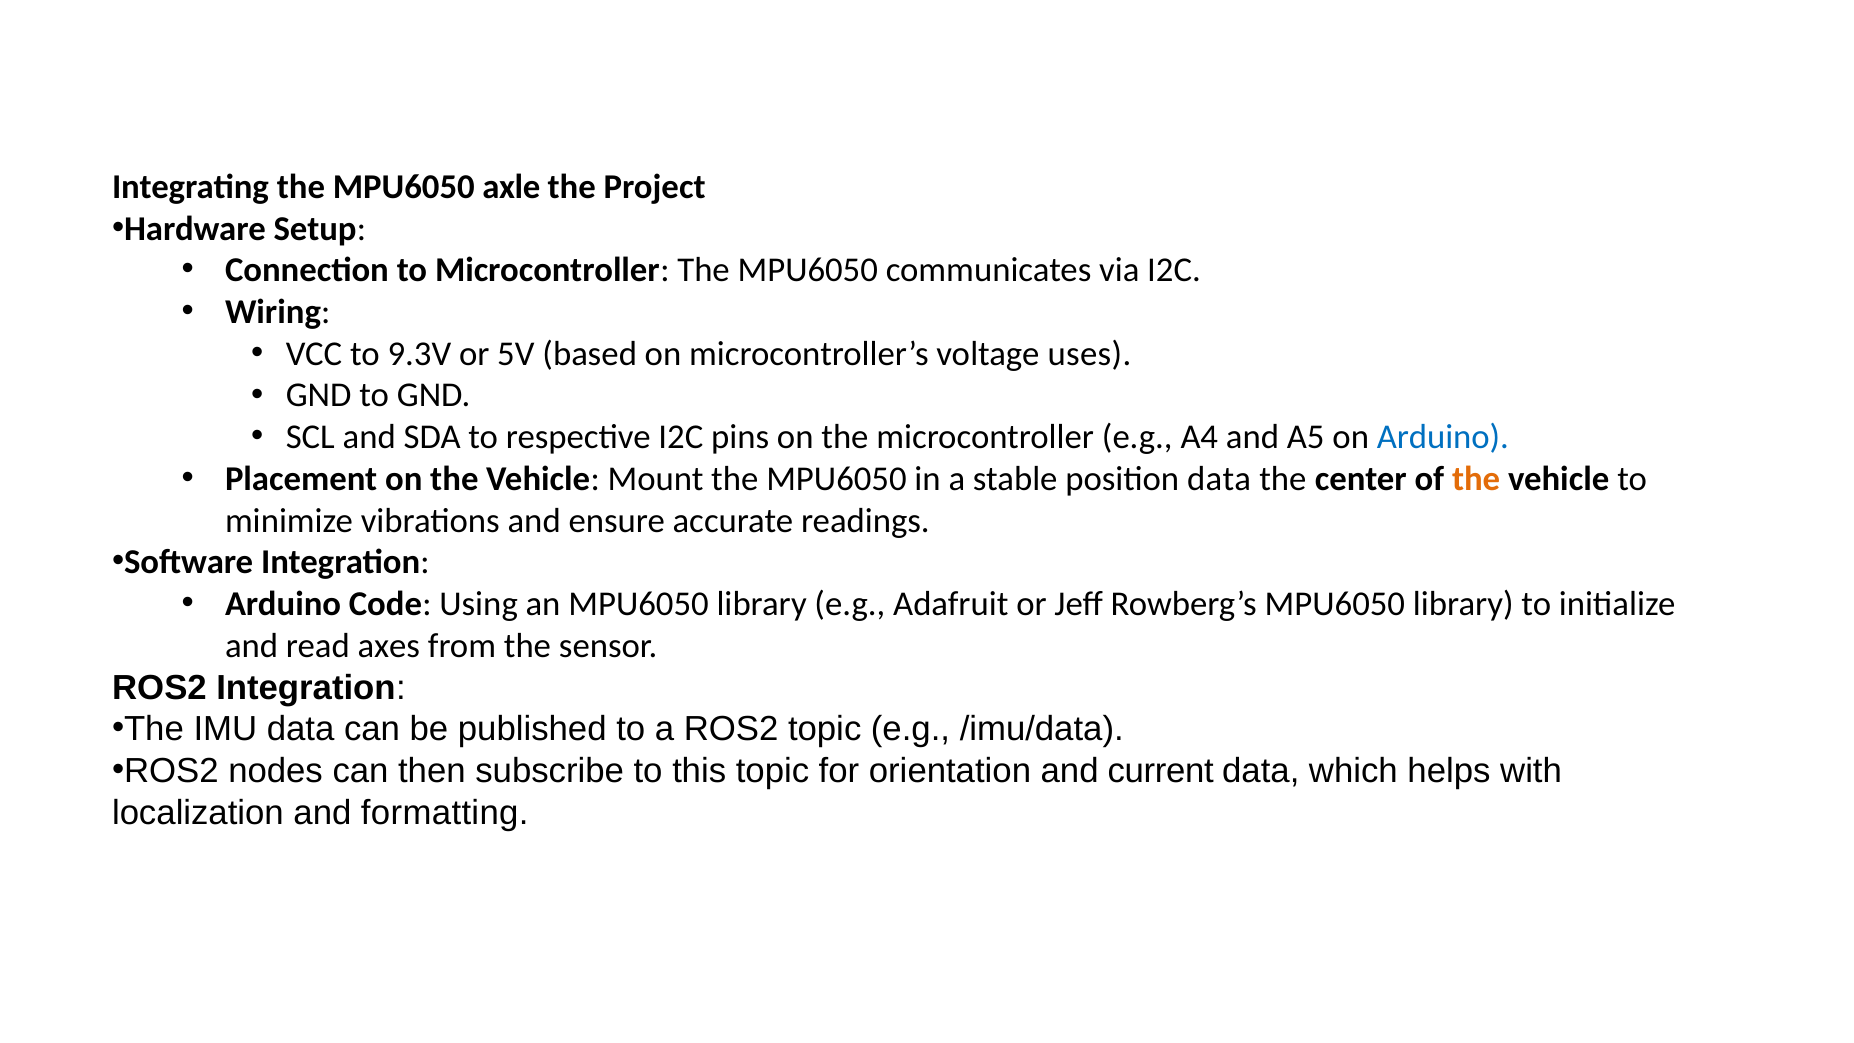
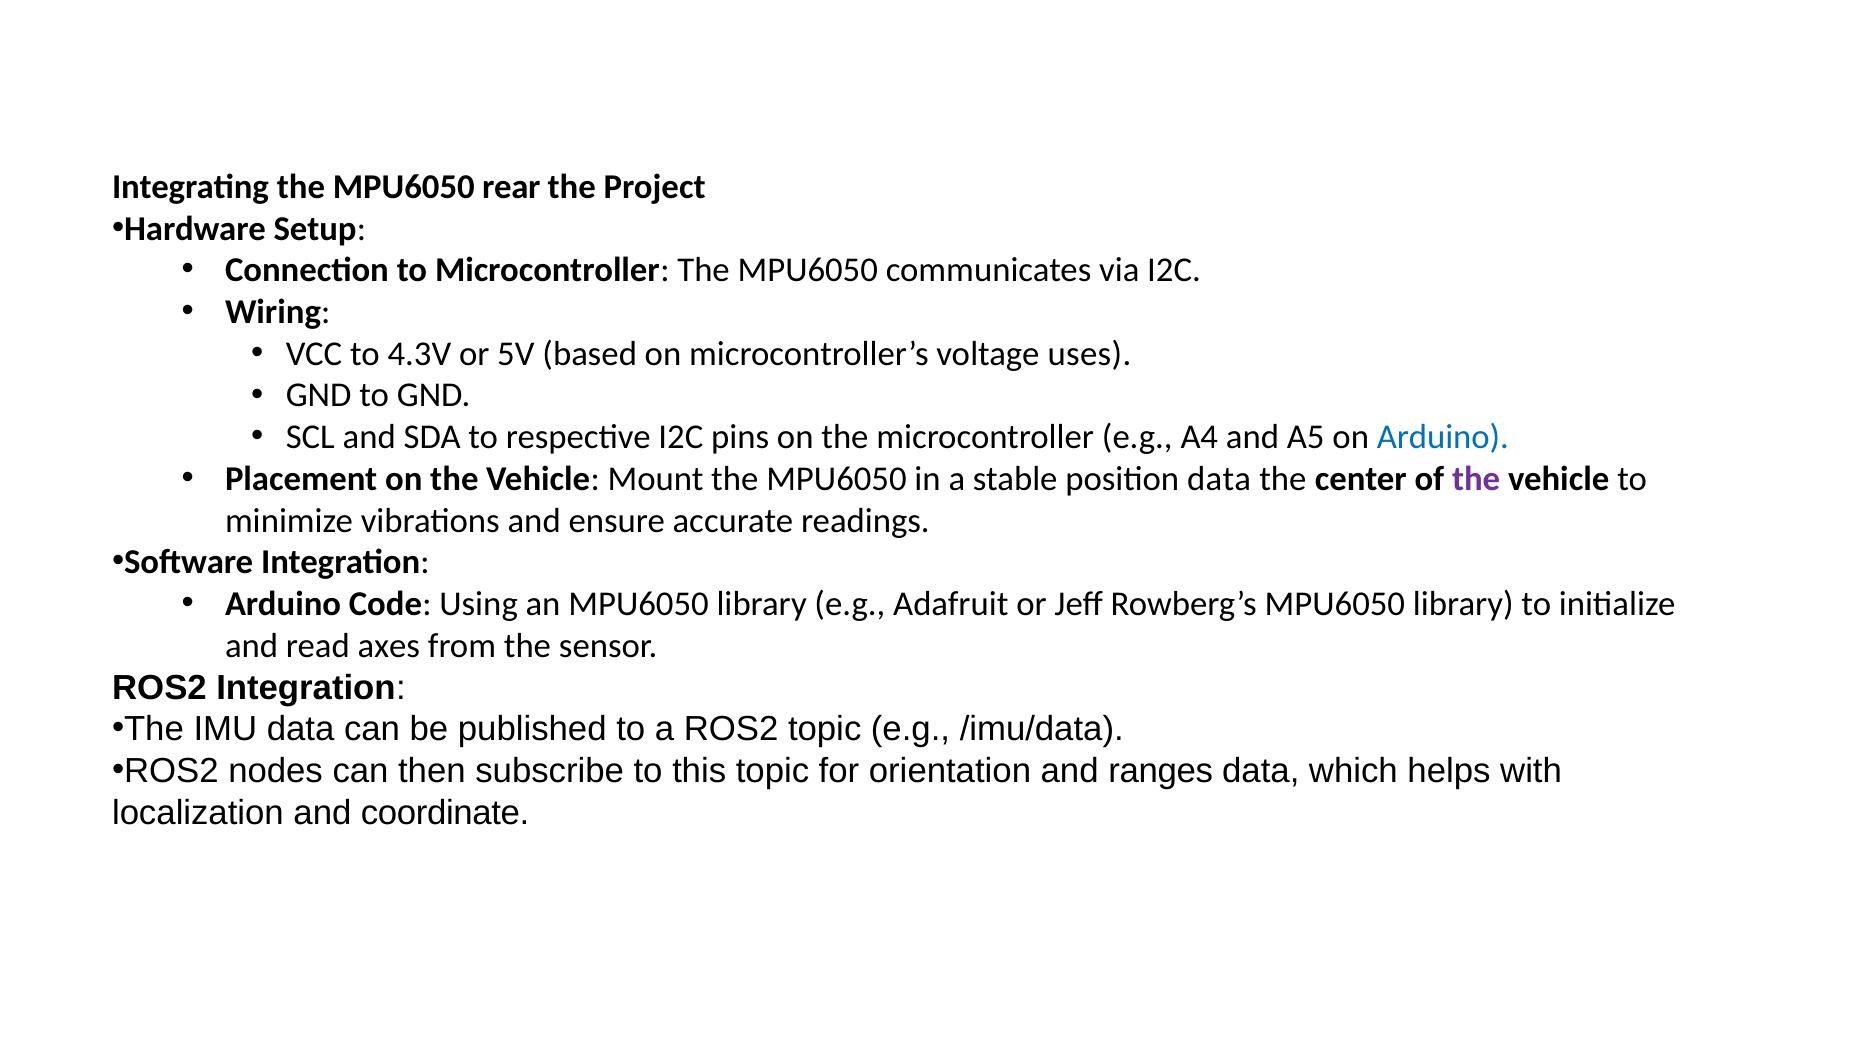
axle: axle -> rear (511, 187)
9.3V: 9.3V -> 4.3V (419, 354)
the colour: orange -> purple (1476, 479)
current: current -> ranges (1161, 771)
formatting: formatting -> coordinate (445, 813)
